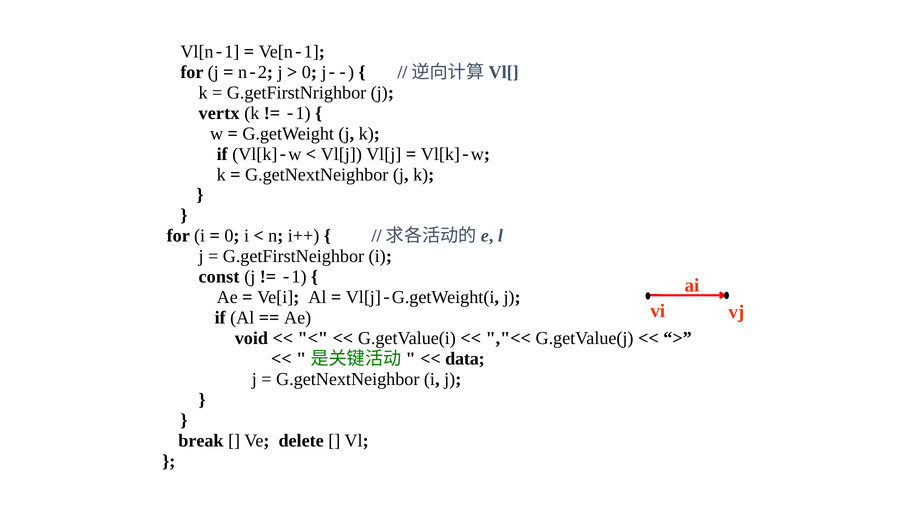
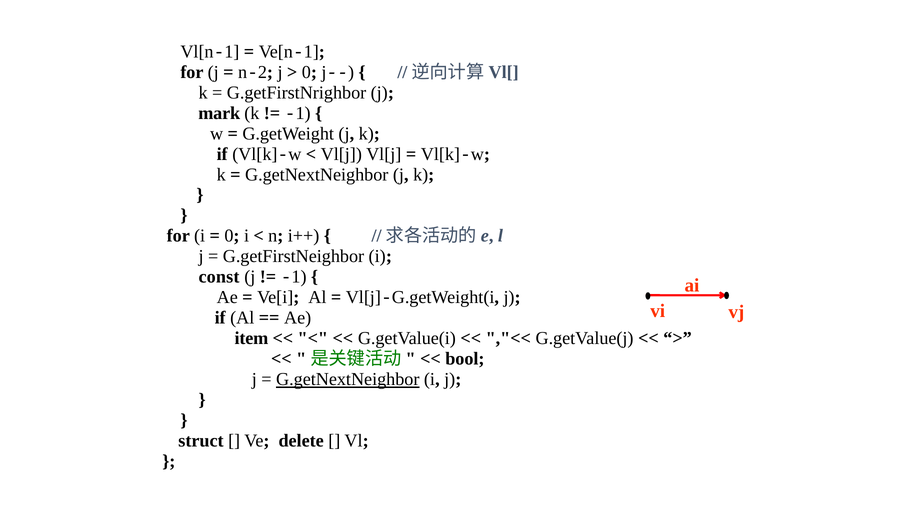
vertx: vertx -> mark (219, 113)
void: void -> item (251, 338)
data: data -> bool (465, 358)
G.getNextNeighbor underline: none -> present (348, 379)
break: break -> struct (201, 440)
